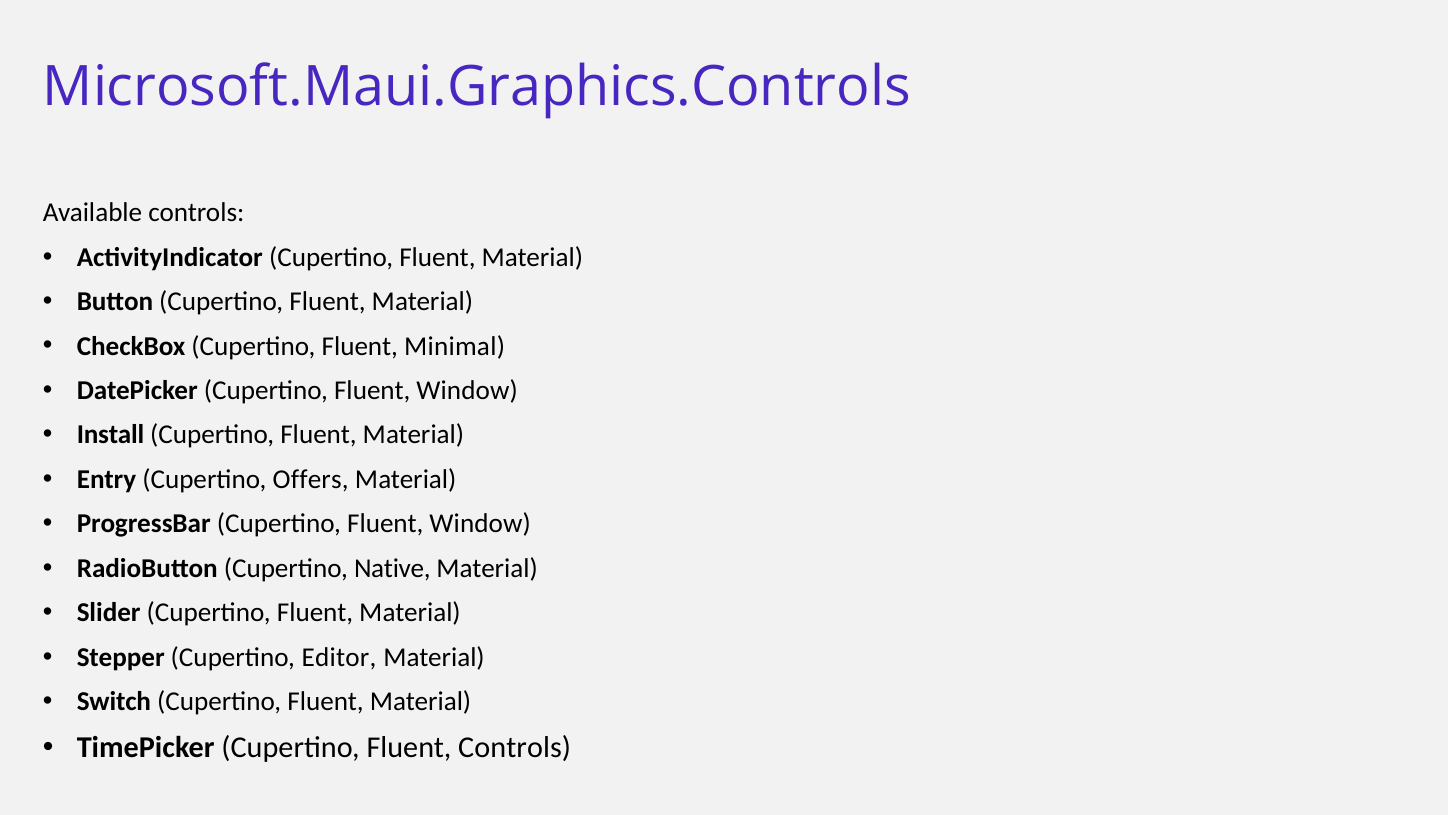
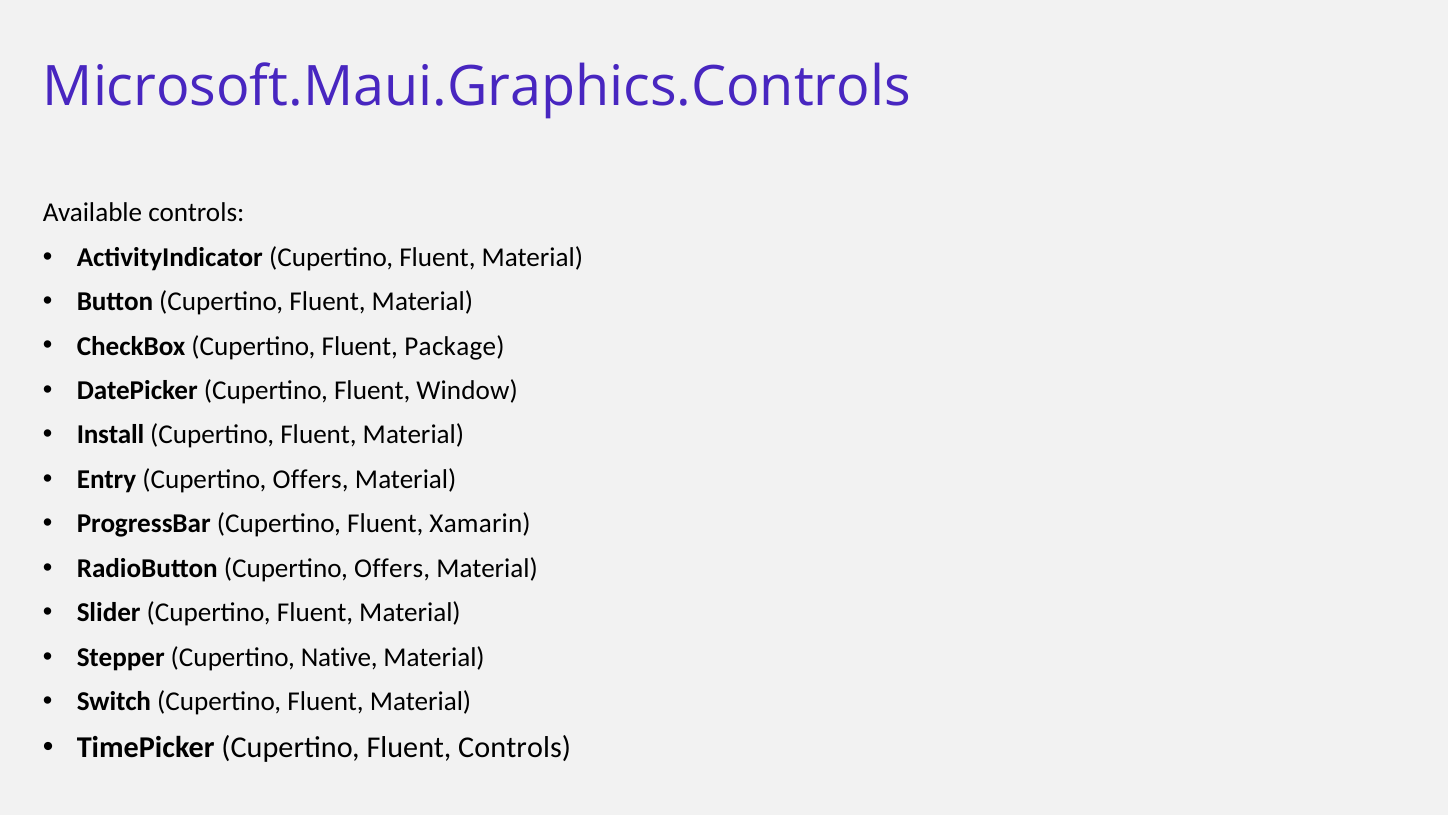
Minimal: Minimal -> Package (455, 346)
ProgressBar Cupertino Fluent Window: Window -> Xamarin (480, 524)
RadioButton Cupertino Native: Native -> Offers (392, 568)
Editor: Editor -> Native (339, 657)
